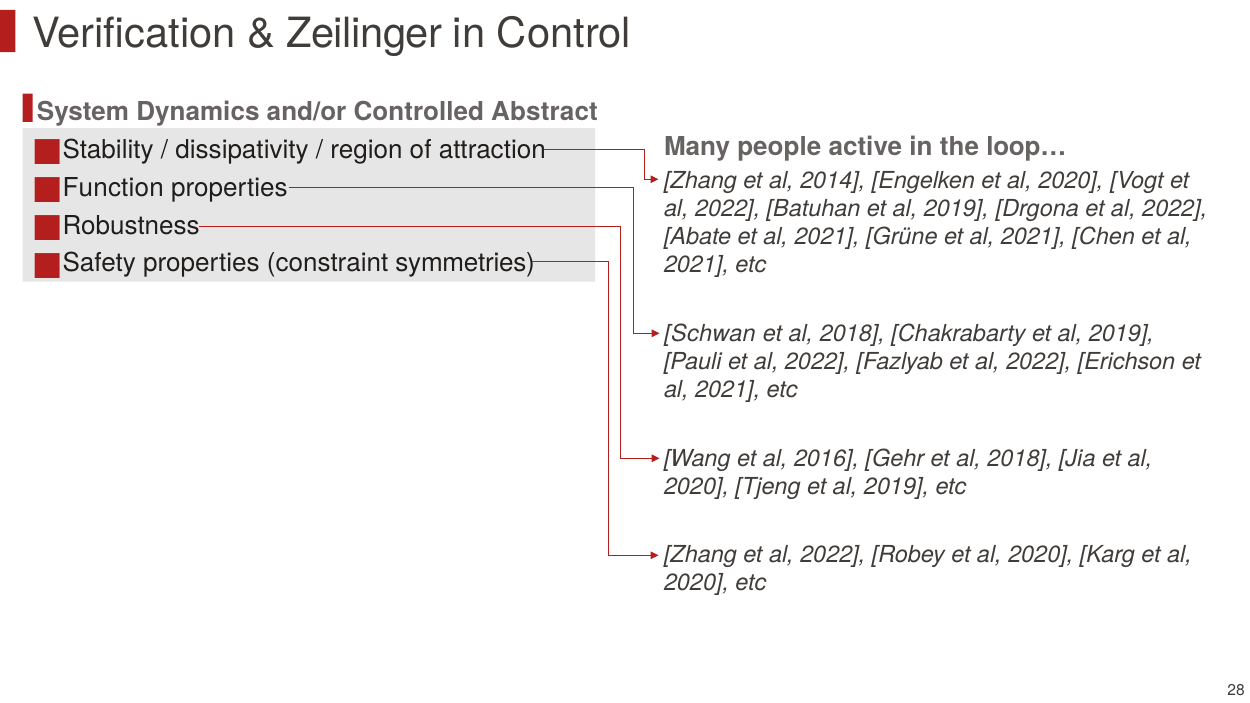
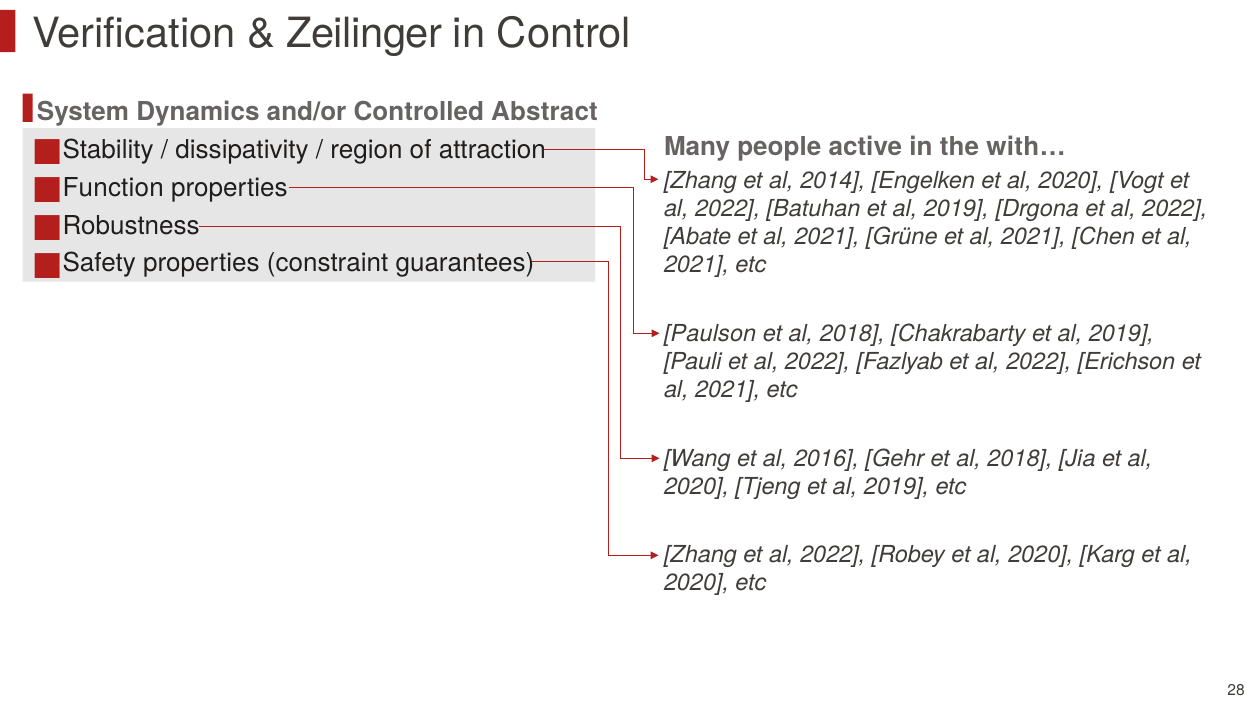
loop…: loop… -> with… (1026, 147)
symmetries: symmetries -> guarantees (465, 263)
Schwan: Schwan -> Paulson (710, 334)
